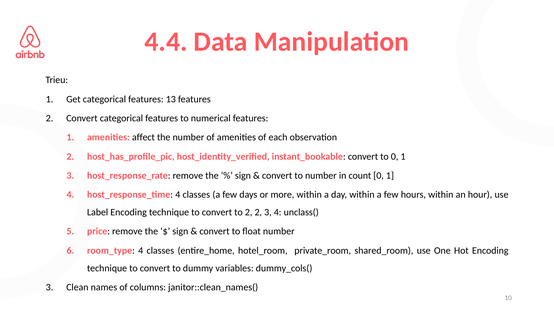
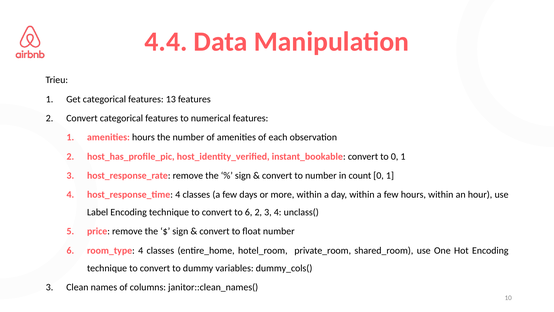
amenities affect: affect -> hours (143, 137)
to 2: 2 -> 6 (249, 212)
